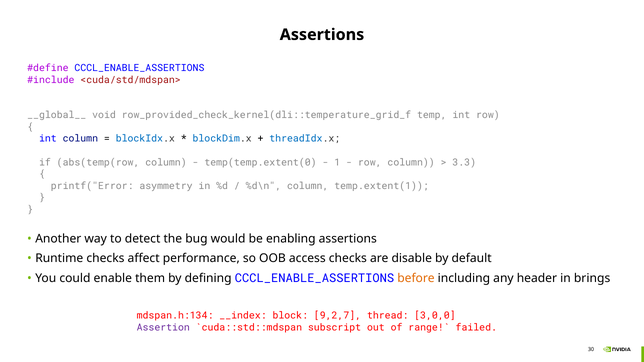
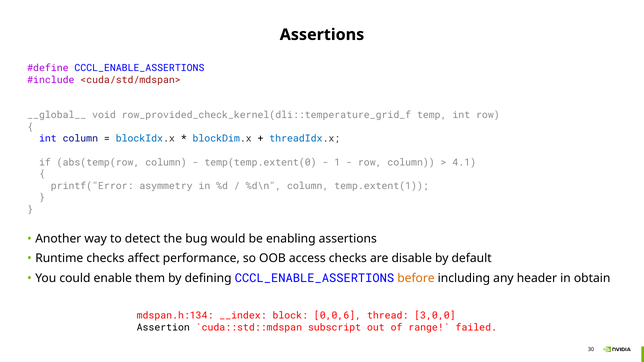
3.3: 3.3 -> 4.1 (464, 162)
brings: brings -> obtain (592, 278)
9,2,7: 9,2,7 -> 0,0,6 (337, 316)
Assertion colour: purple -> black (163, 328)
